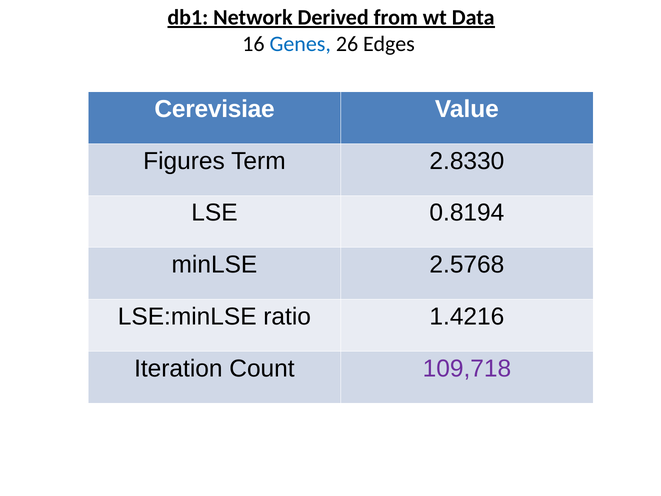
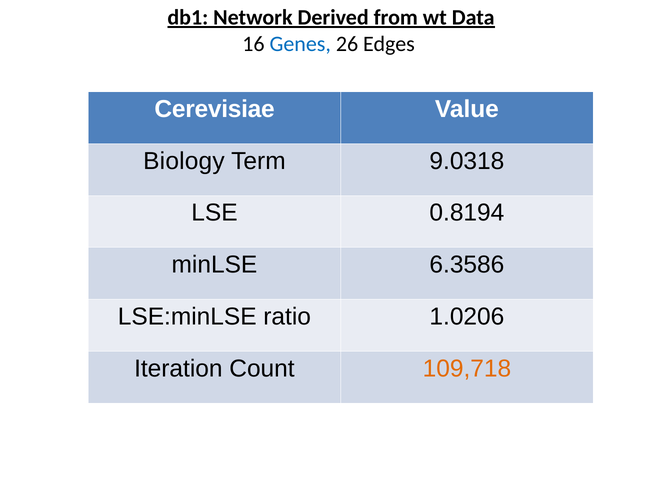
Figures: Figures -> Biology (184, 161)
2.8330: 2.8330 -> 9.0318 (467, 161)
2.5768: 2.5768 -> 6.3586 (467, 265)
1.4216: 1.4216 -> 1.0206 (467, 316)
109,718 colour: purple -> orange (467, 368)
